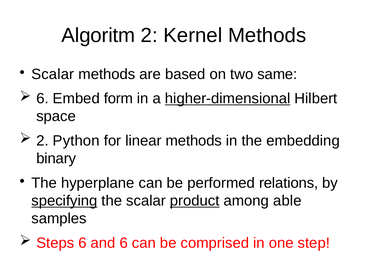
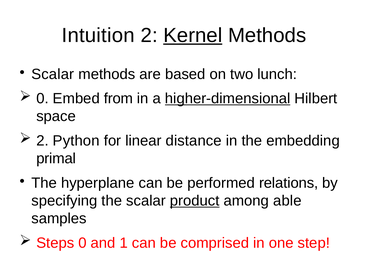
Algoritm: Algoritm -> Intuition (98, 35)
Kernel underline: none -> present (193, 35)
same: same -> lunch (277, 74)
6: 6 -> 0 (42, 99)
form: form -> from (118, 99)
linear methods: methods -> distance (194, 141)
binary: binary -> primal (56, 159)
specifying underline: present -> none (64, 201)
Steps 6: 6 -> 0 (82, 243)
and 6: 6 -> 1 (124, 243)
